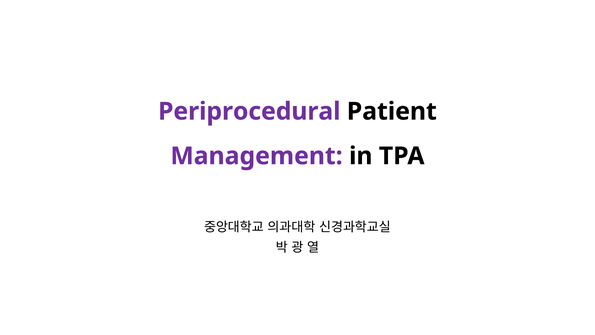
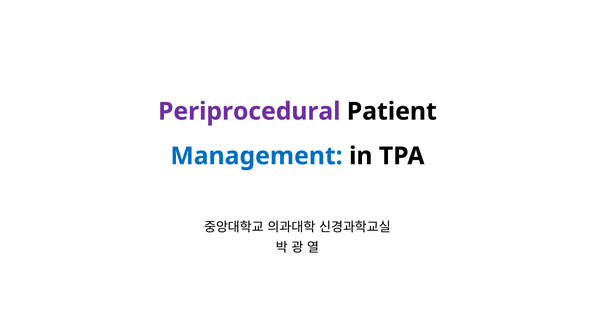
Management colour: purple -> blue (257, 156)
